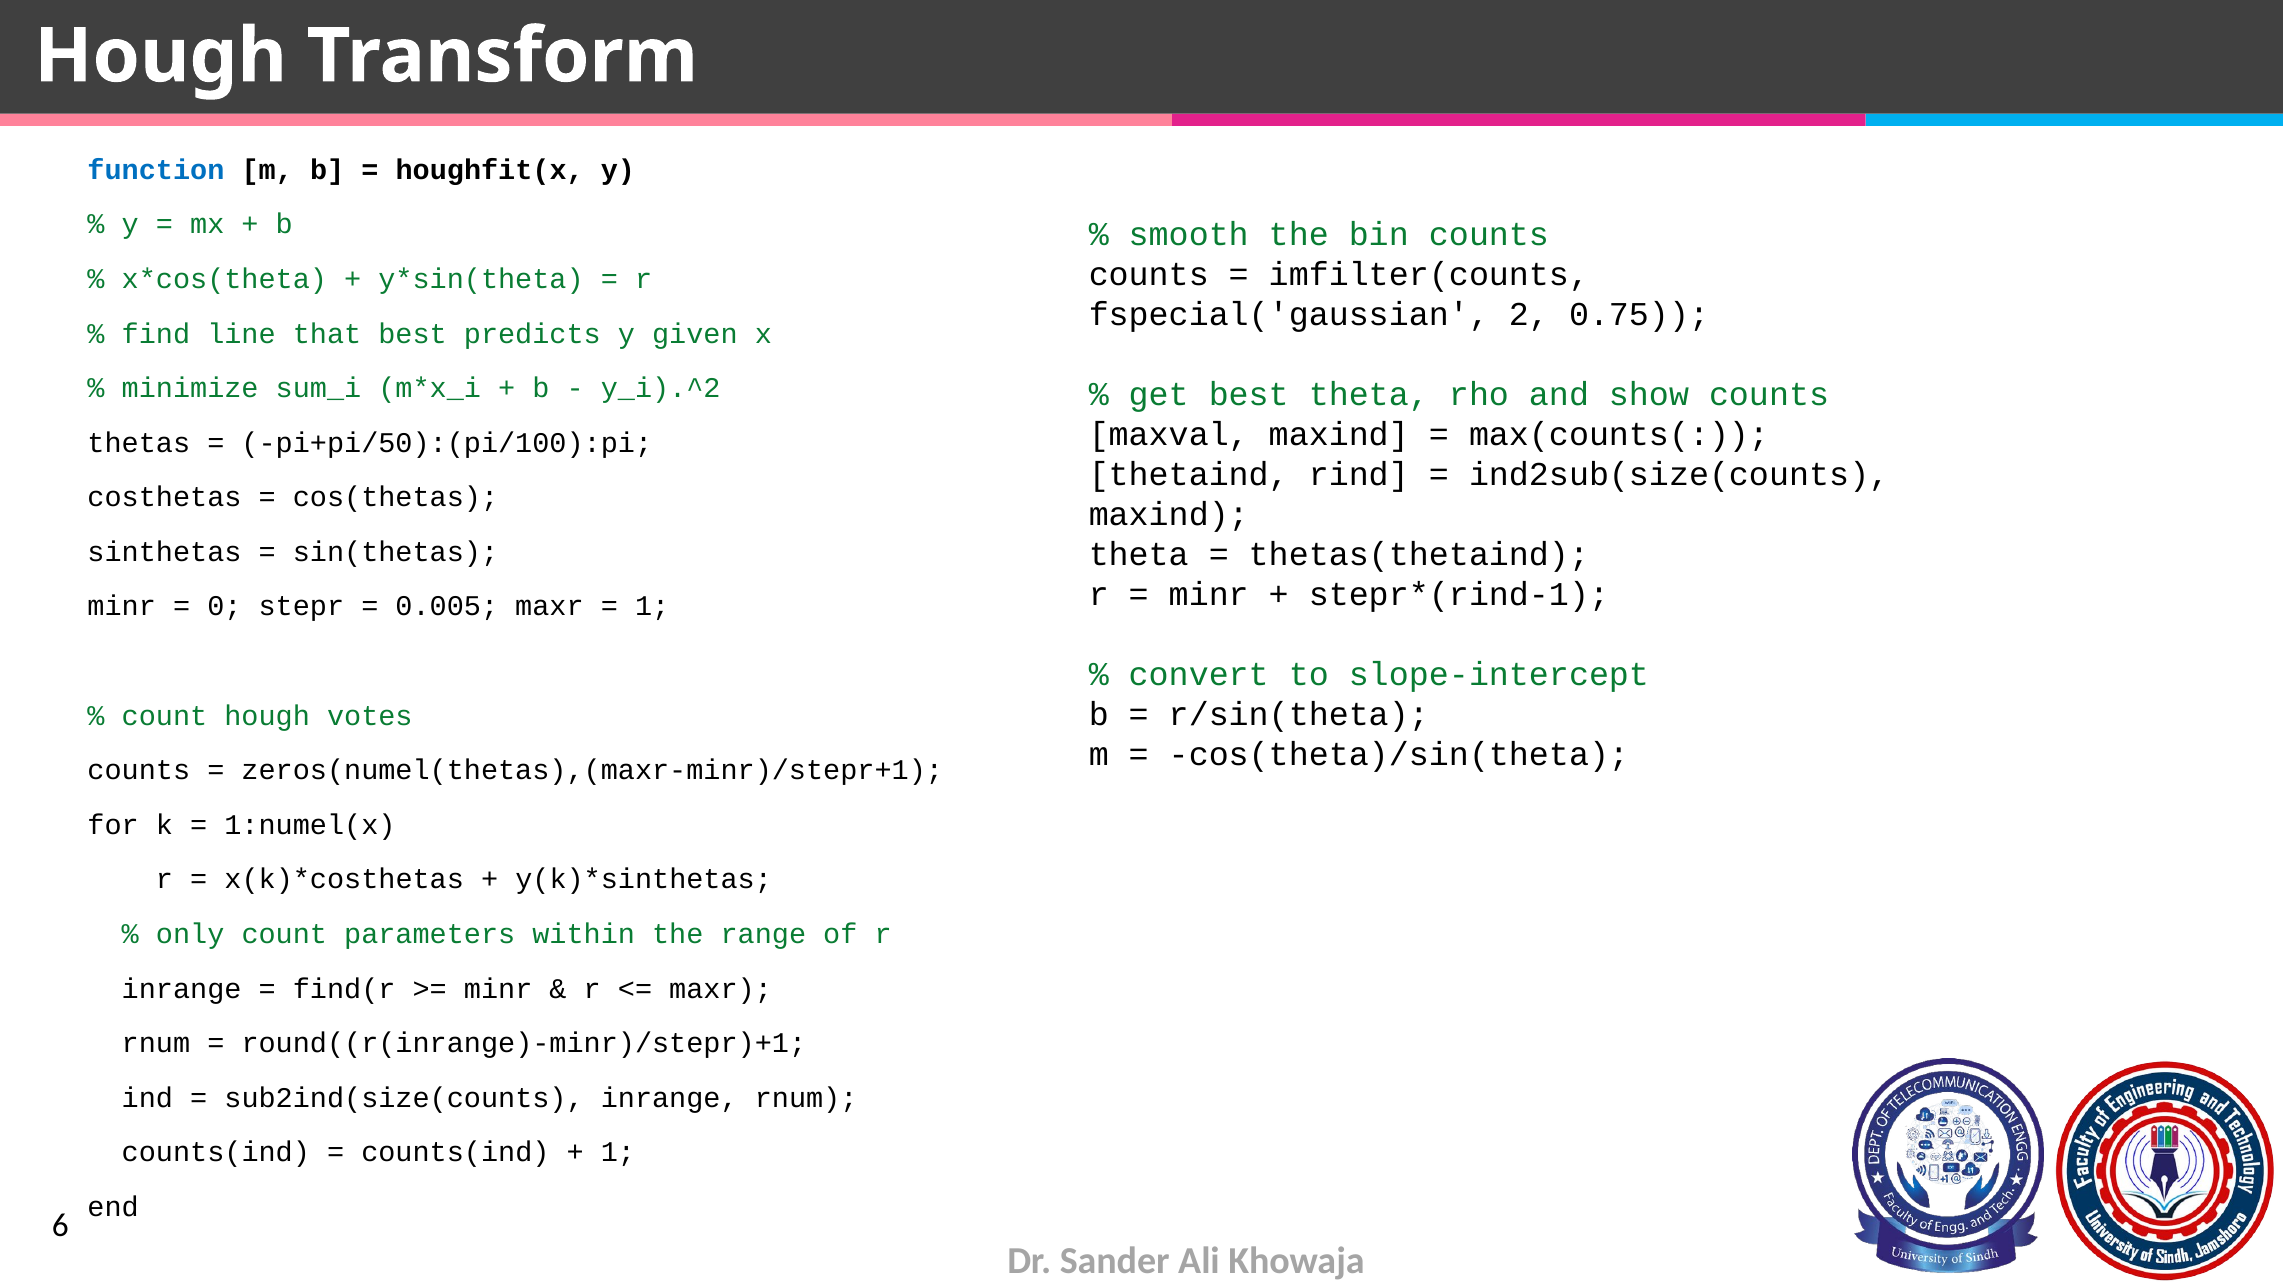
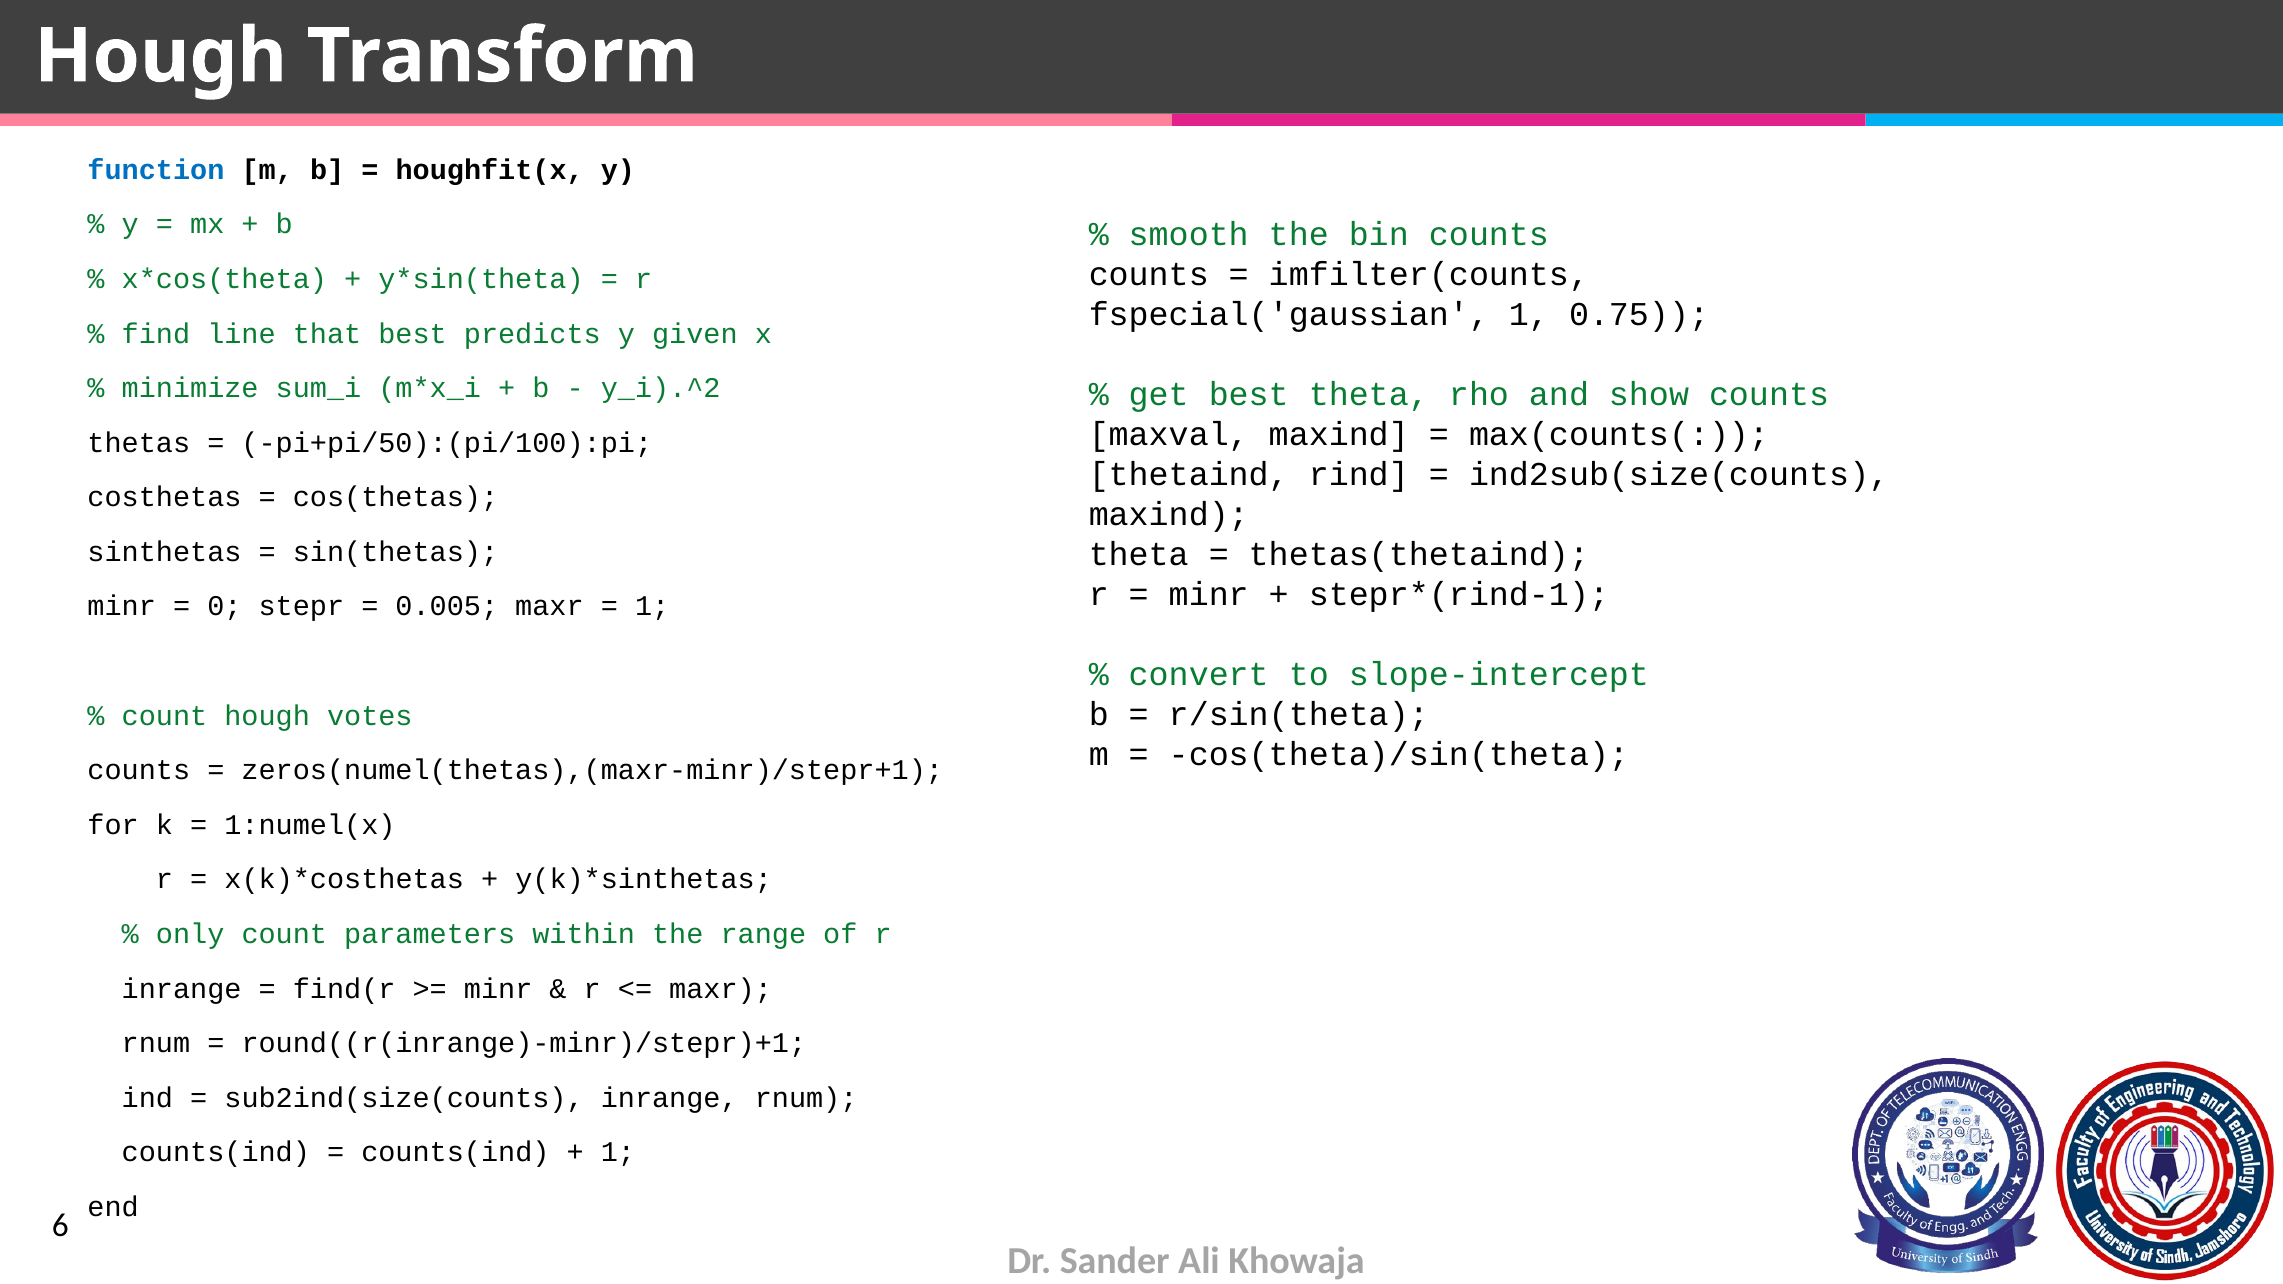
fspecial('gaussian 2: 2 -> 1 (1529, 315)
